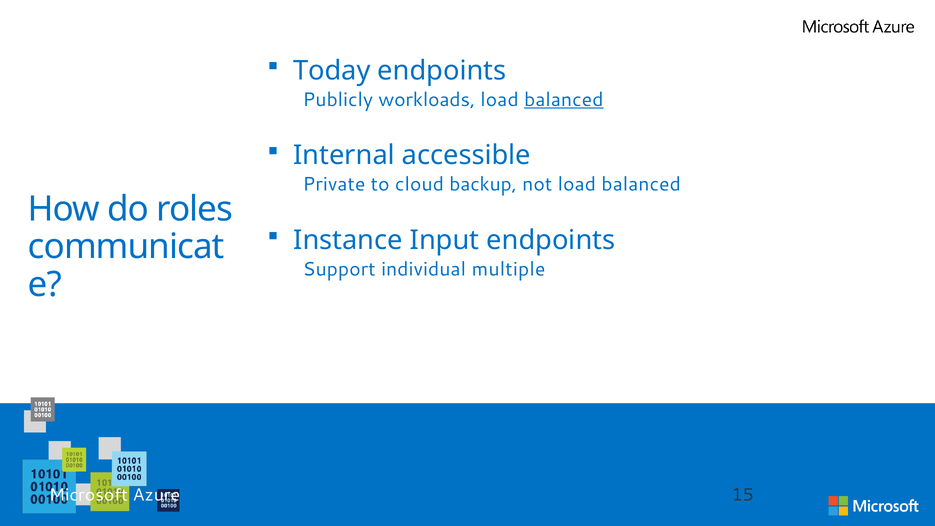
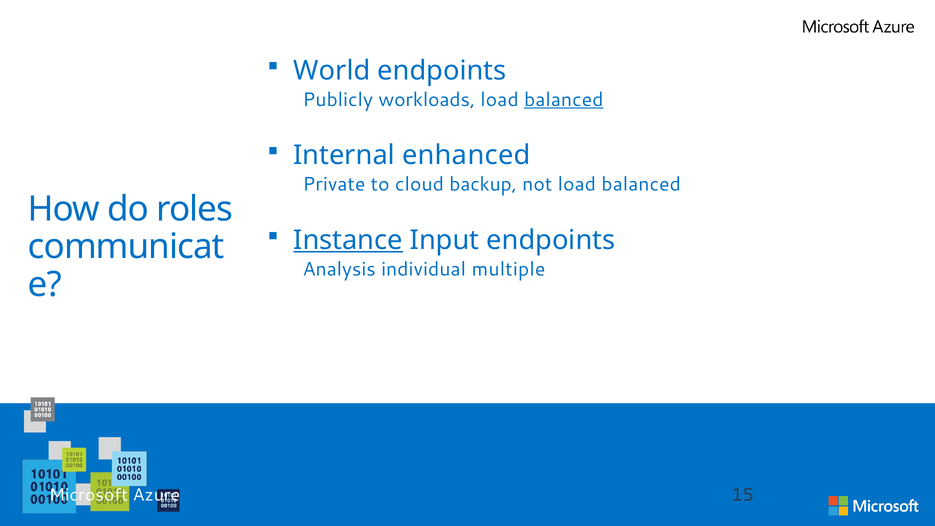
Today: Today -> World (332, 71)
accessible: accessible -> enhanced (466, 155)
Instance underline: none -> present (348, 240)
Support: Support -> Analysis (339, 269)
